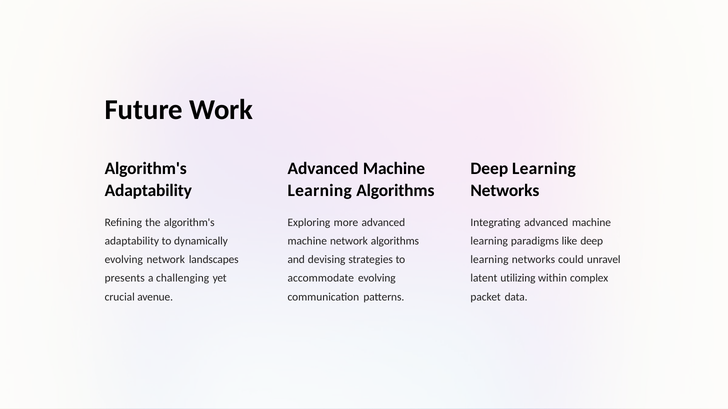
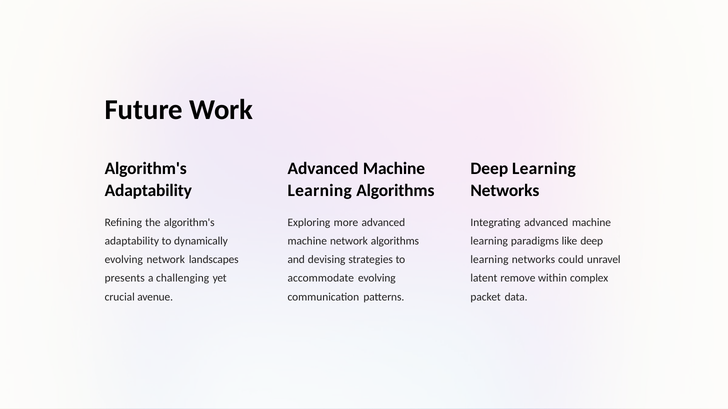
utilizing: utilizing -> remove (518, 278)
